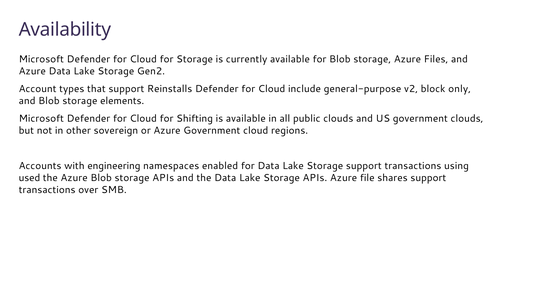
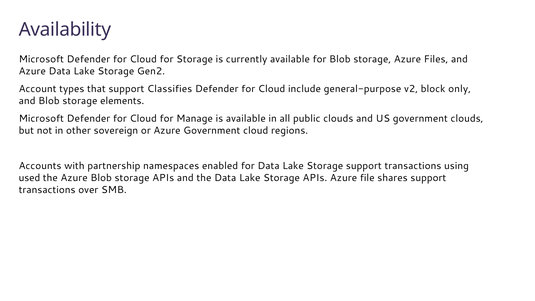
Reinstalls: Reinstalls -> Classifies (170, 89)
Shifting: Shifting -> Manage (195, 118)
engineering: engineering -> partnership (114, 166)
